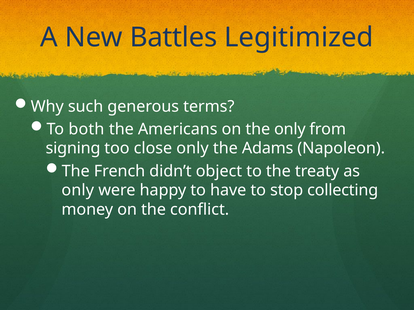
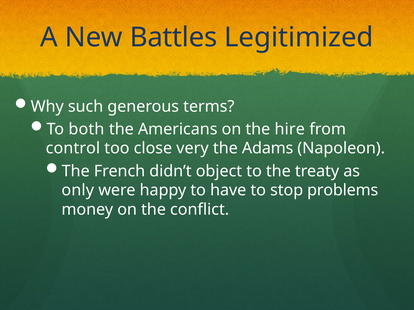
the only: only -> hire (290, 129)
signing: signing -> control (73, 149)
close only: only -> very (192, 149)
collecting: collecting -> problems (343, 191)
